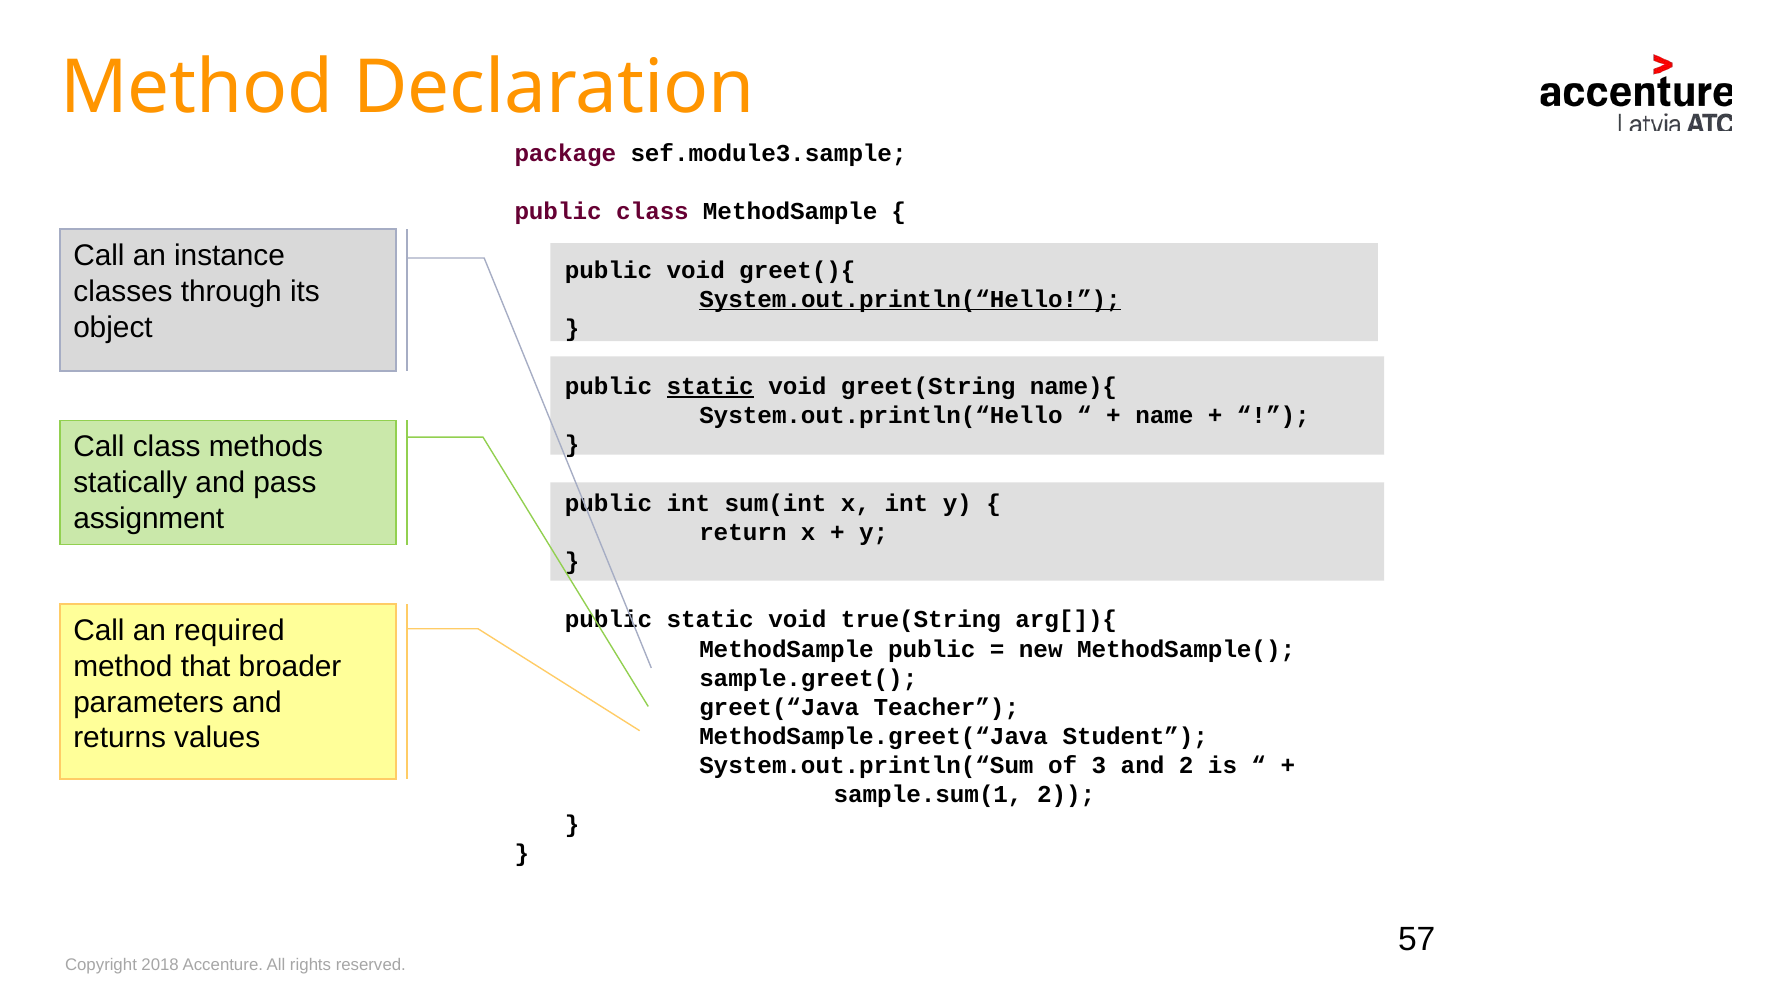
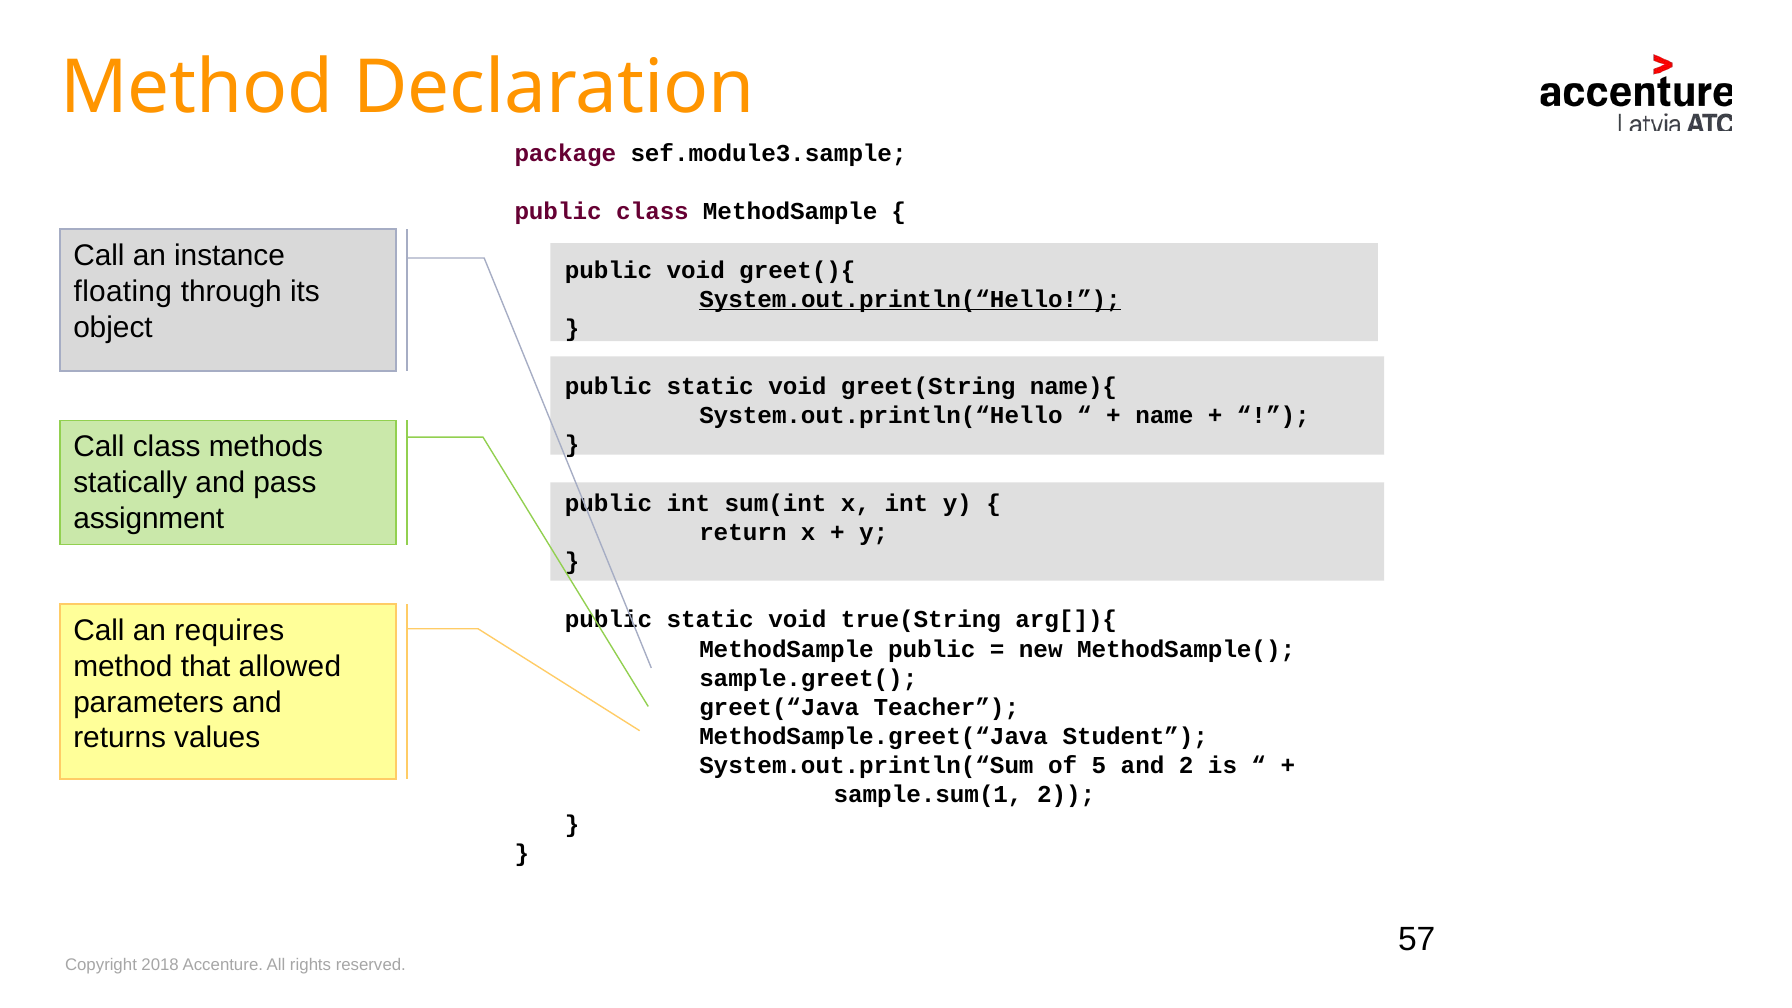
classes: classes -> floating (123, 292)
static underline: present -> none (710, 387)
required: required -> requires (229, 631)
broader: broader -> allowed (290, 666)
3: 3 -> 5 (1099, 766)
